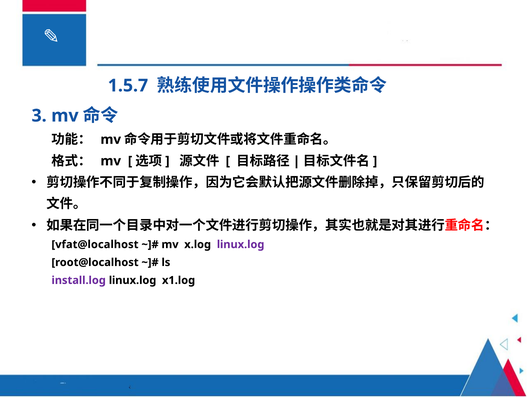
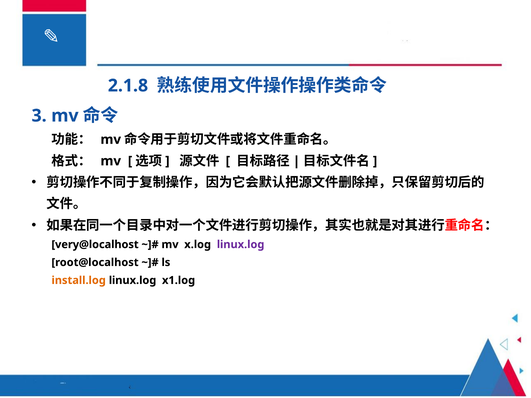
1.5.7: 1.5.7 -> 2.1.8 (128, 86)
vfat@localhost: vfat@localhost -> very@localhost (95, 245)
install.log colour: purple -> orange (79, 280)
